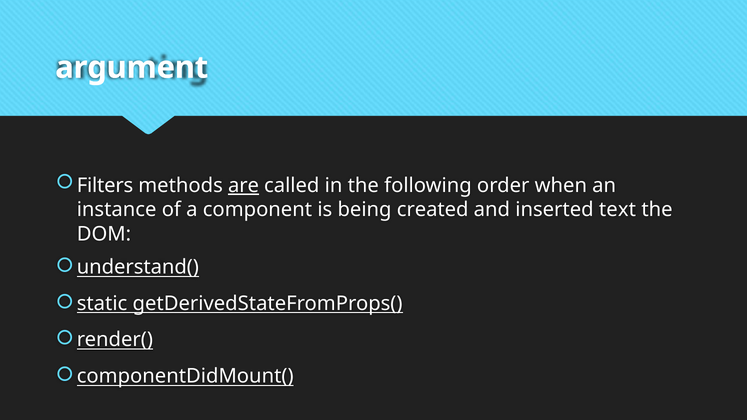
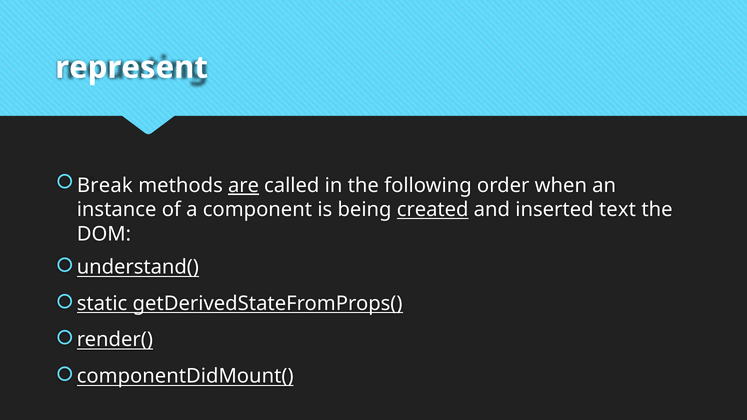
argument: argument -> represent (132, 68)
Filters: Filters -> Break (105, 186)
created underline: none -> present (433, 210)
